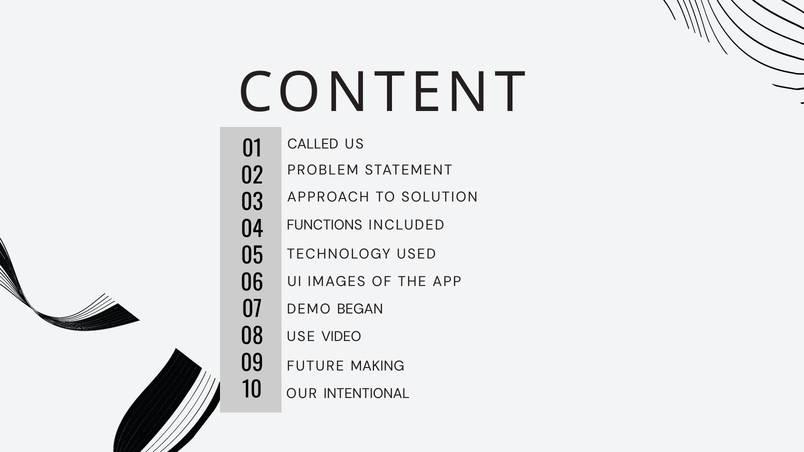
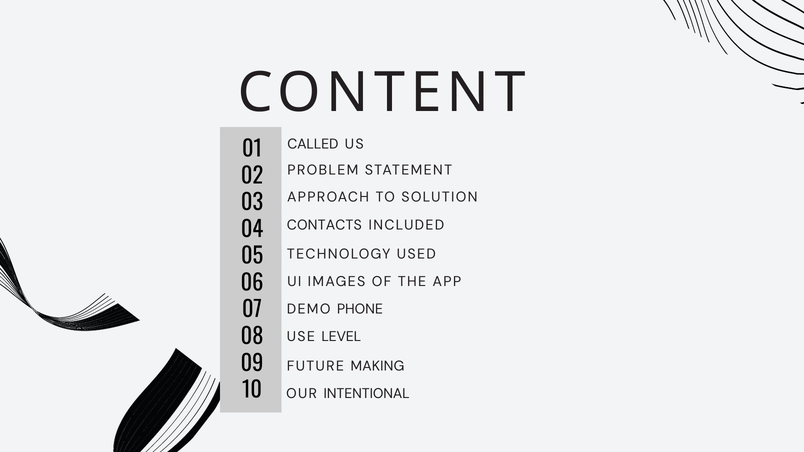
FUNCTIONS: FUNCTIONS -> CONTACTS (324, 225)
BEGAN: BEGAN -> PHONE (360, 309)
VIDEO: VIDEO -> LEVEL (341, 337)
